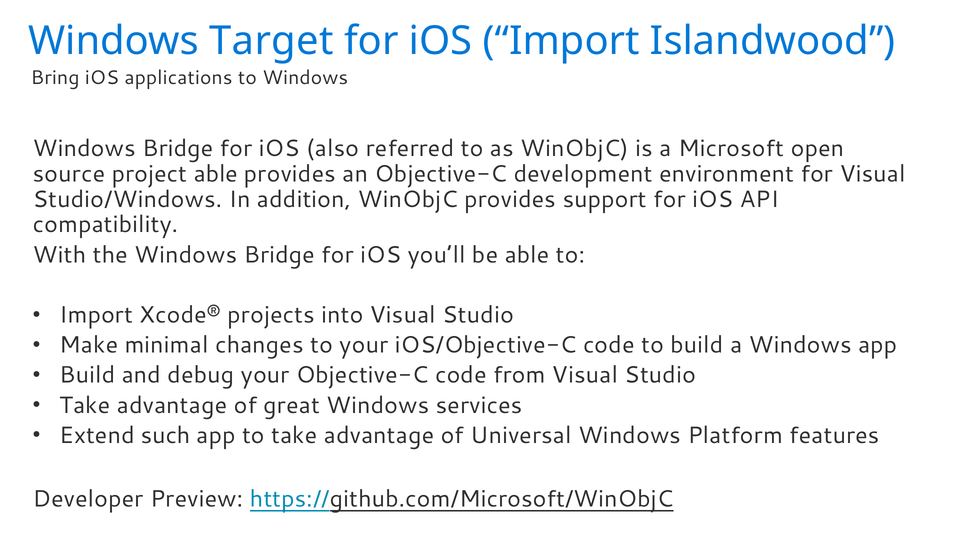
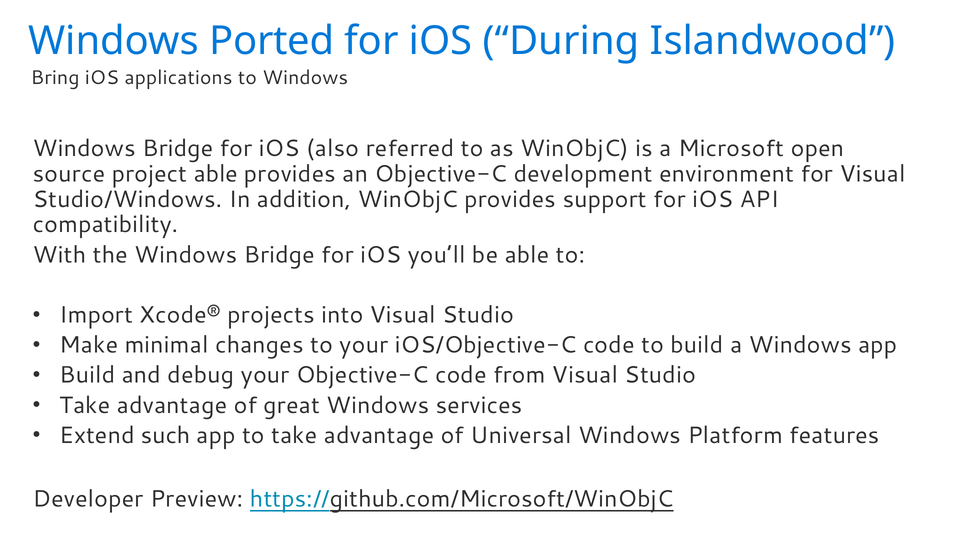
Target: Target -> Ported (272, 41)
iOS Import: Import -> During (561, 41)
